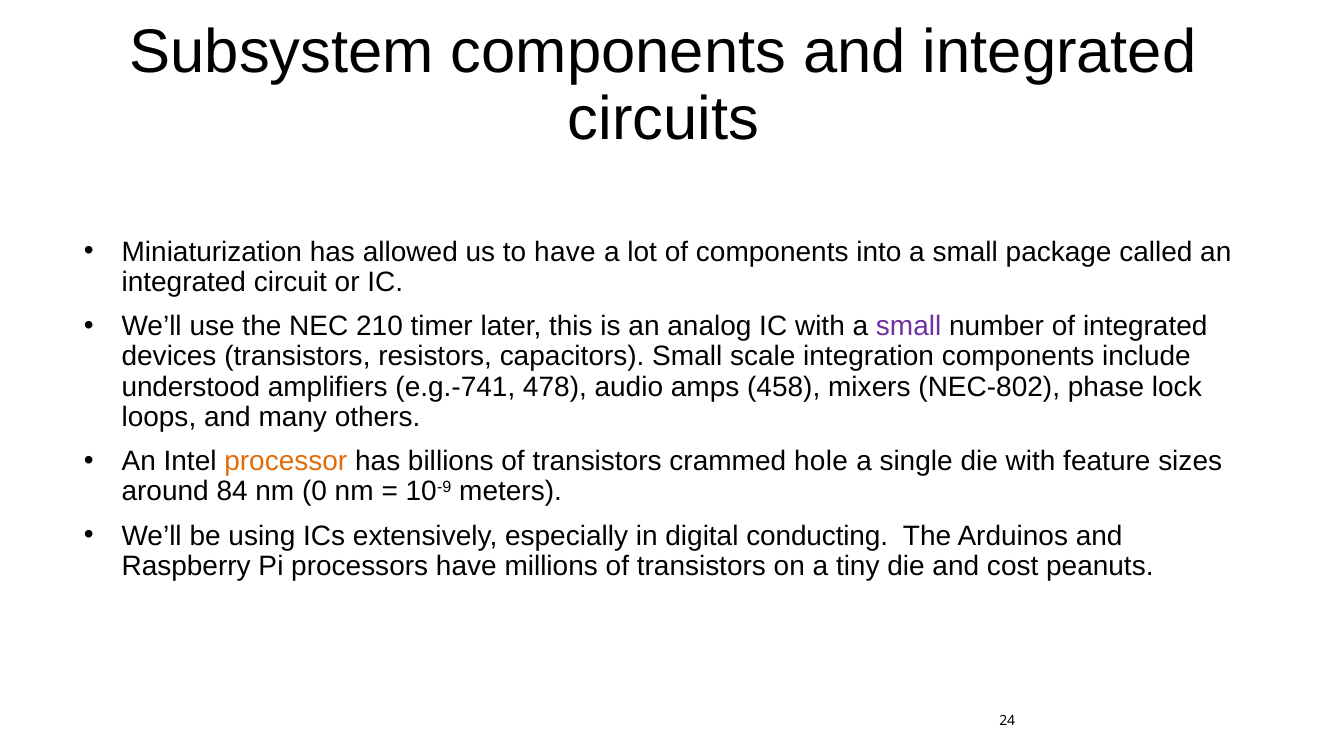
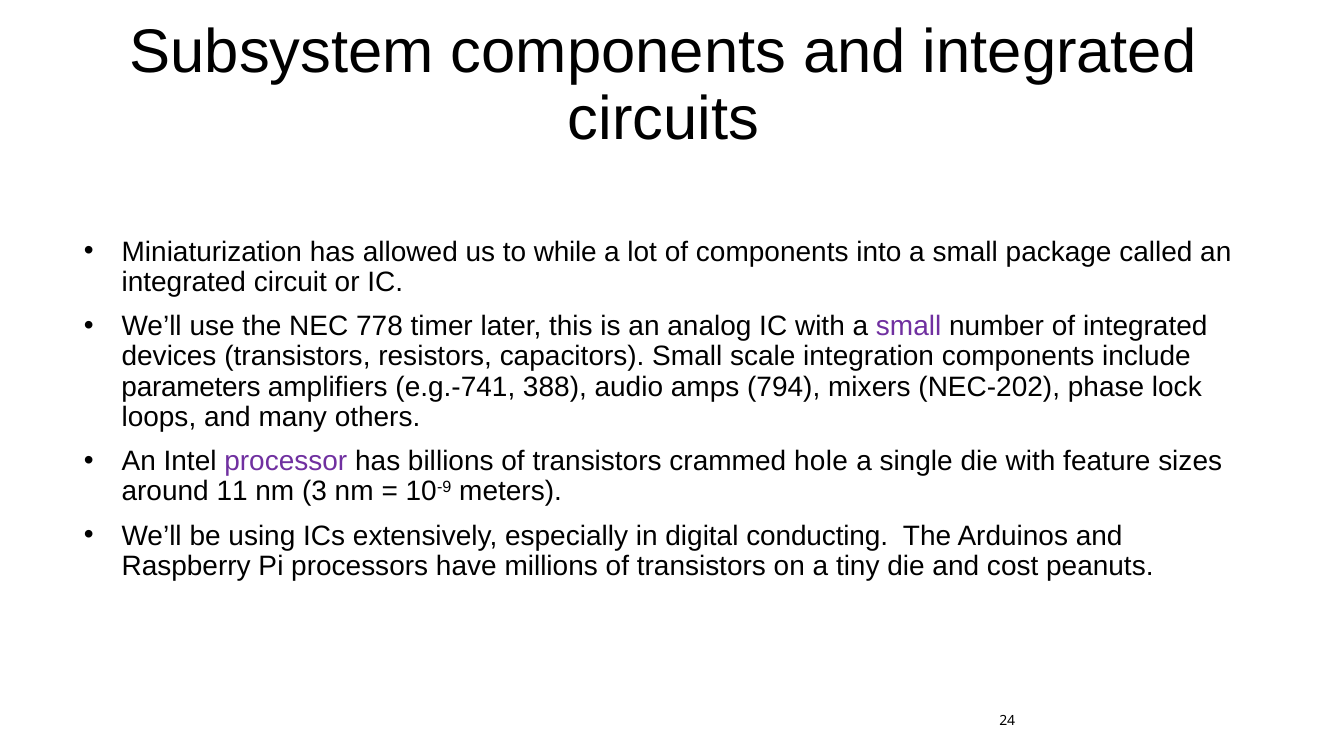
to have: have -> while (565, 252)
210: 210 -> 778 (379, 326)
understood: understood -> parameters (191, 387)
478: 478 -> 388 (555, 387)
458: 458 -> 794 (784, 387)
NEC-802: NEC-802 -> NEC-202 (989, 387)
processor colour: orange -> purple (286, 461)
84: 84 -> 11 (232, 491)
0: 0 -> 3 (314, 491)
